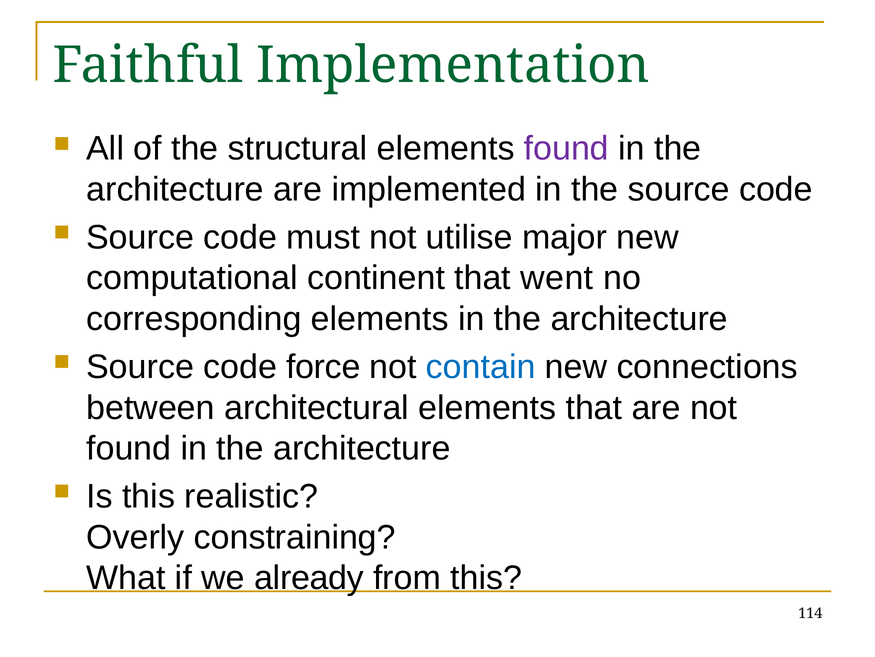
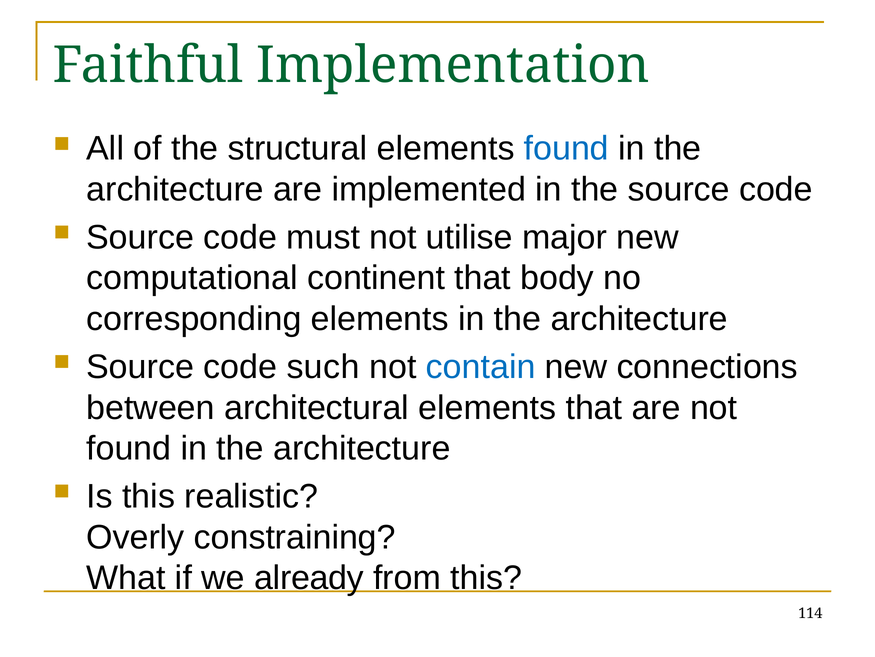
found colour: purple -> blue (566, 149)
went: went -> body (557, 278)
force: force -> such (323, 366)
